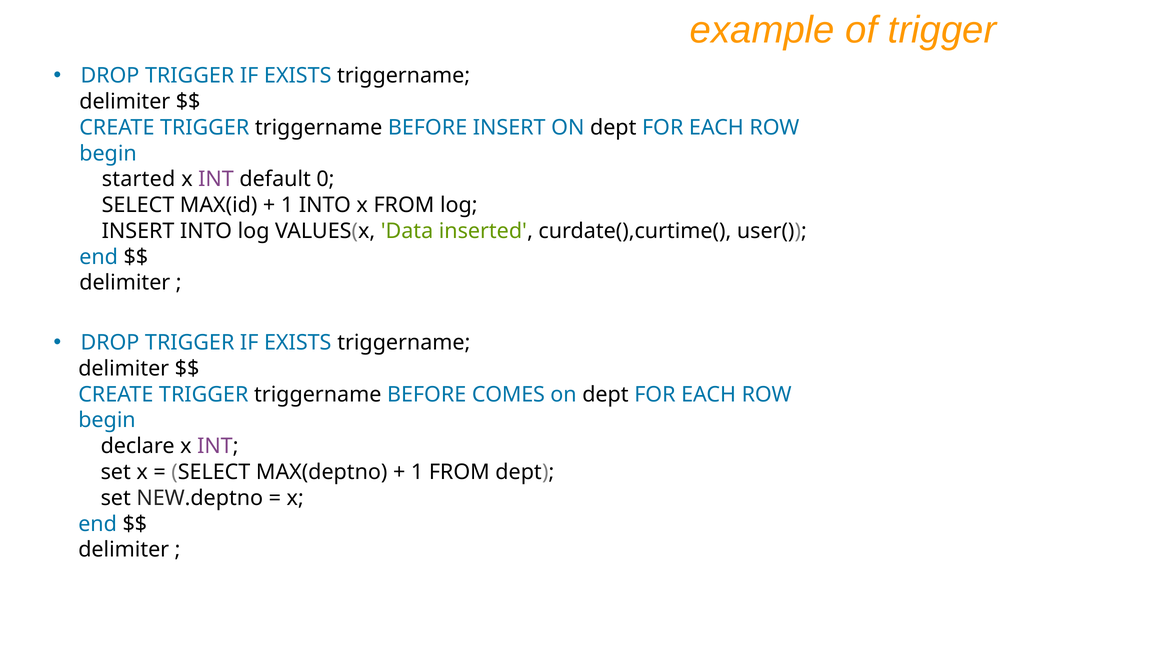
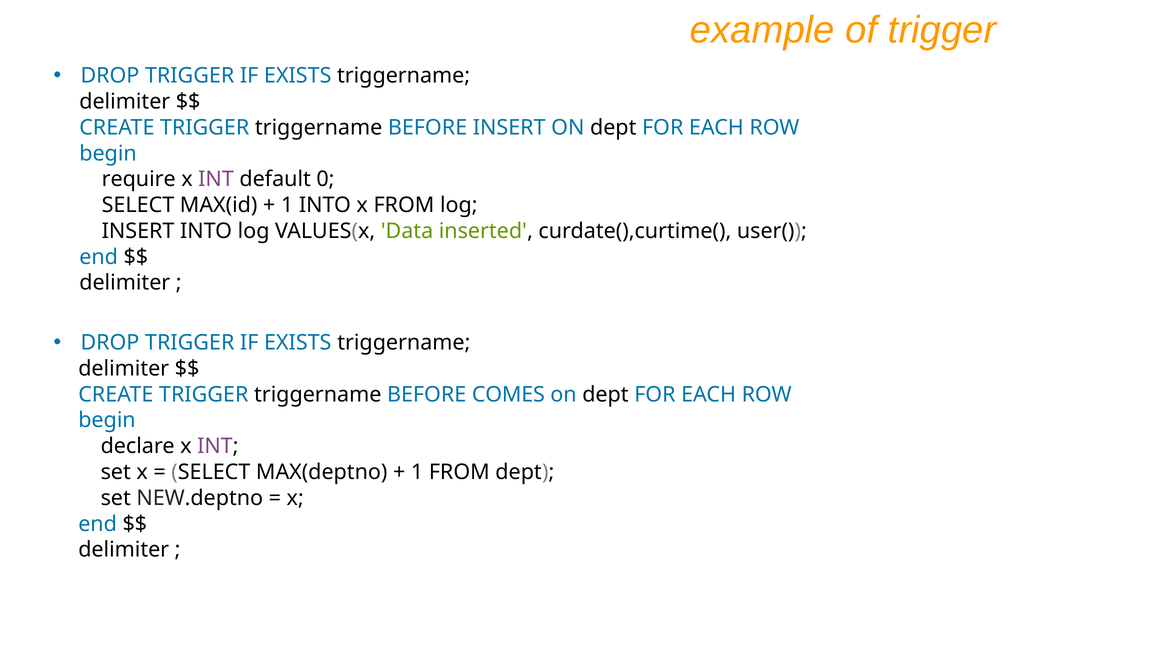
started: started -> require (139, 179)
